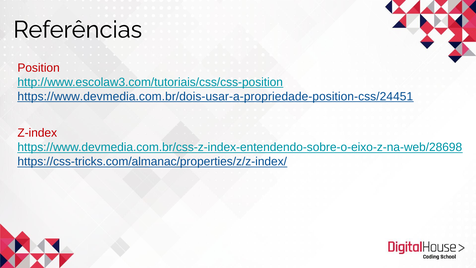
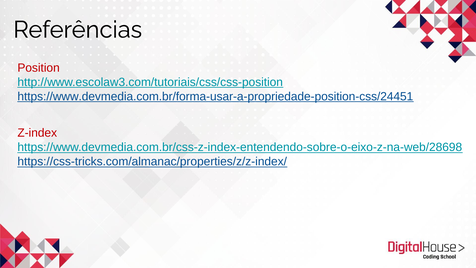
https://www.devmedia.com.br/dois-usar-a-propriedade-position-css/24451: https://www.devmedia.com.br/dois-usar-a-propriedade-position-css/24451 -> https://www.devmedia.com.br/forma-usar-a-propriedade-position-css/24451 (215, 96)
